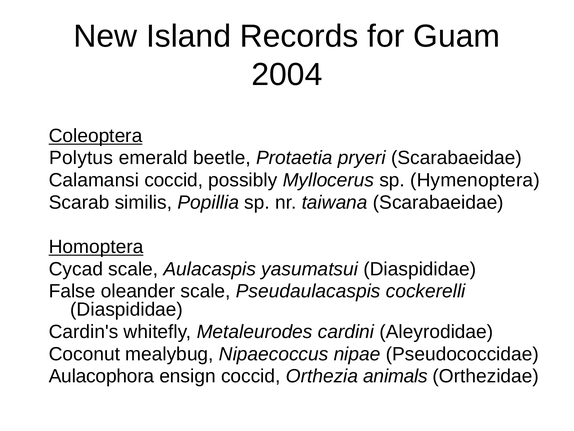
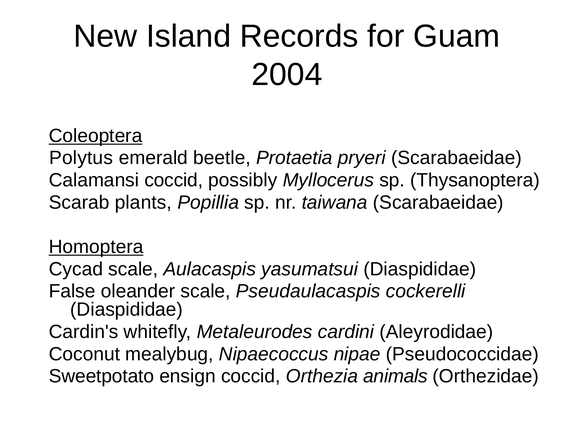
Hymenoptera: Hymenoptera -> Thysanoptera (475, 180)
similis: similis -> plants (143, 202)
Aulacophora: Aulacophora -> Sweetpotato (101, 376)
